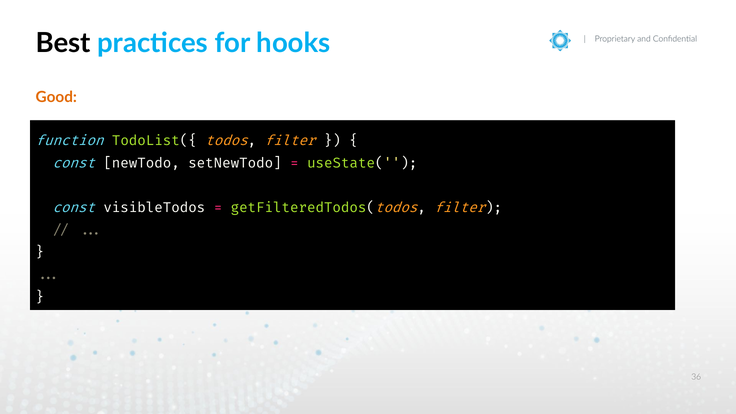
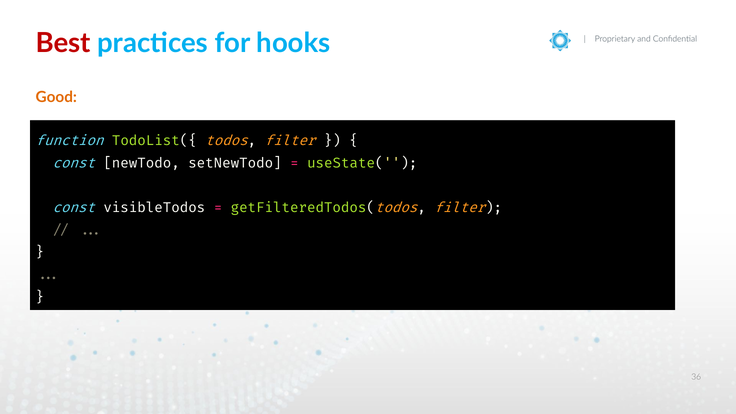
Best colour: black -> red (63, 43)
